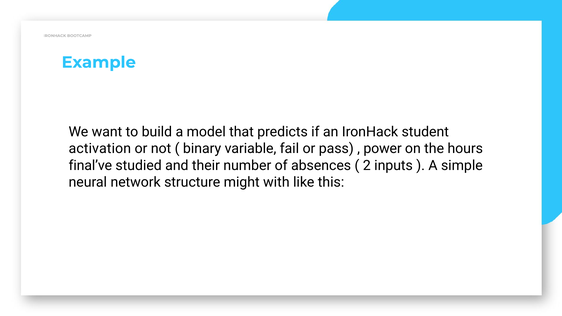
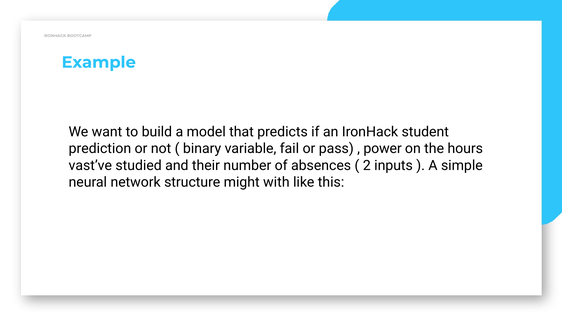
activation: activation -> prediction (100, 149)
final’ve: final’ve -> vast’ve (90, 165)
